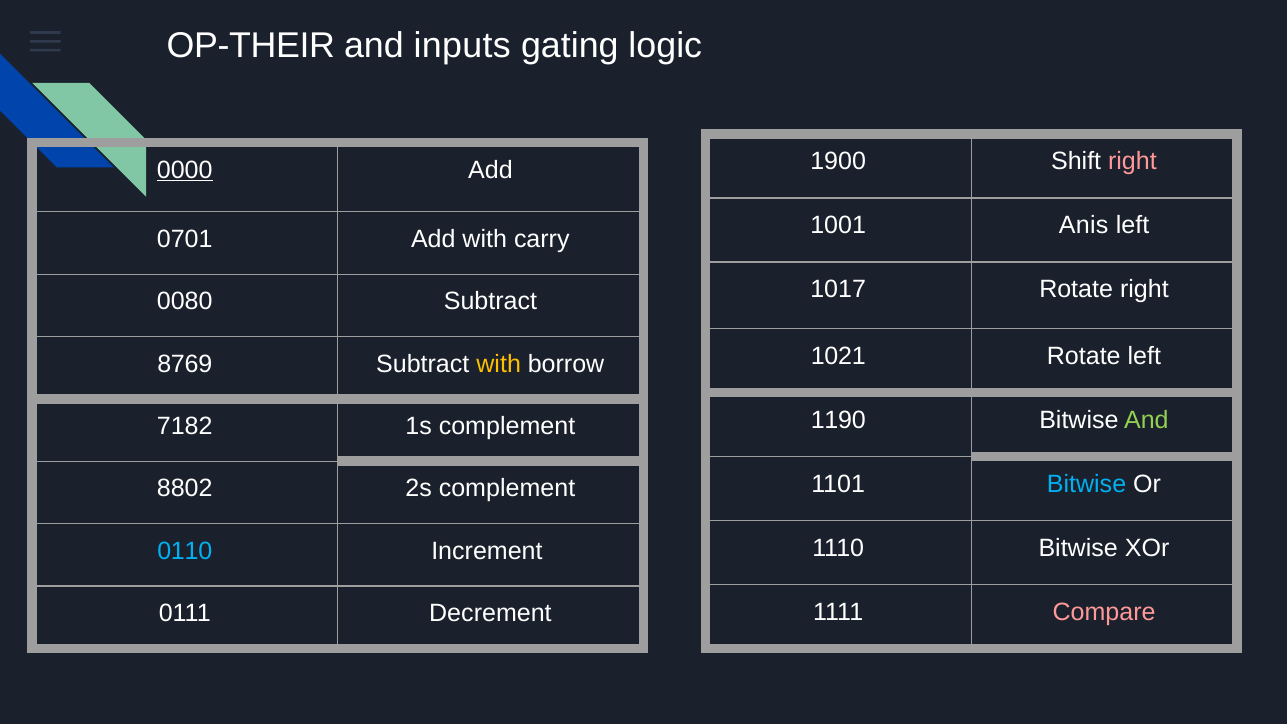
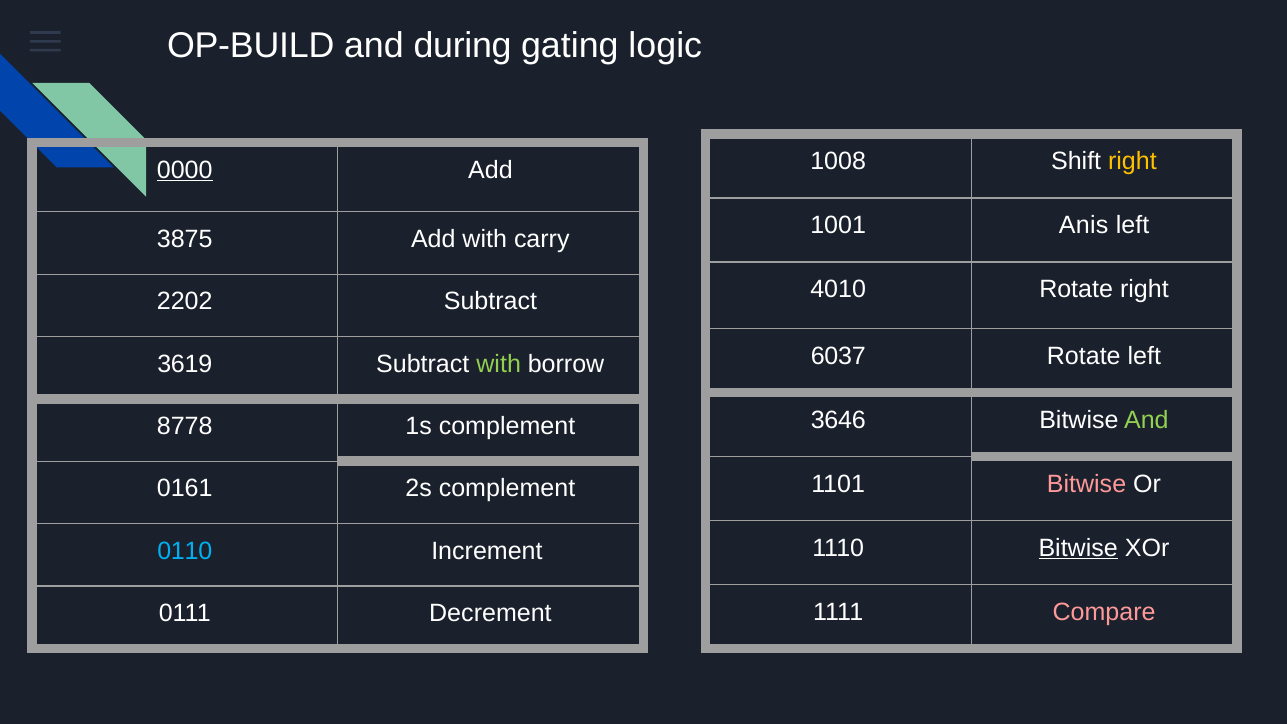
OP-THEIR: OP-THEIR -> OP-BUILD (251, 46)
inputs: inputs -> during (463, 46)
1900: 1900 -> 1008 (838, 161)
right colour: pink -> yellow (1132, 161)
0701: 0701 -> 3875 (185, 239)
1017: 1017 -> 4010 (838, 289)
0080: 0080 -> 2202 (185, 301)
1021: 1021 -> 6037 (838, 356)
8769: 8769 -> 3619 (185, 364)
with colour: yellow -> light green (499, 364)
1190: 1190 -> 3646 (838, 420)
7182: 7182 -> 8778 (185, 426)
Bitwise colour: light blue -> pink (1087, 484)
8802: 8802 -> 0161 (185, 489)
Bitwise underline: none -> present (1078, 548)
